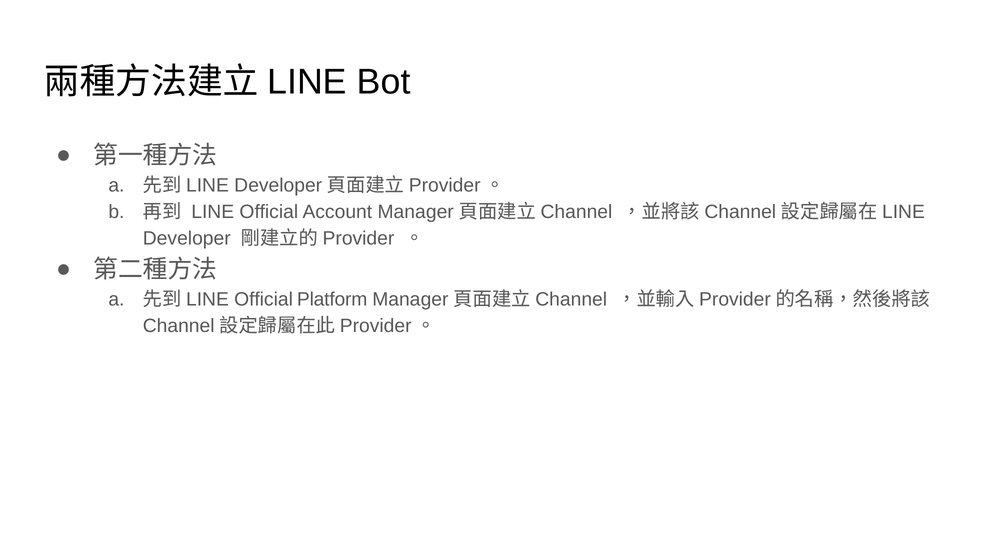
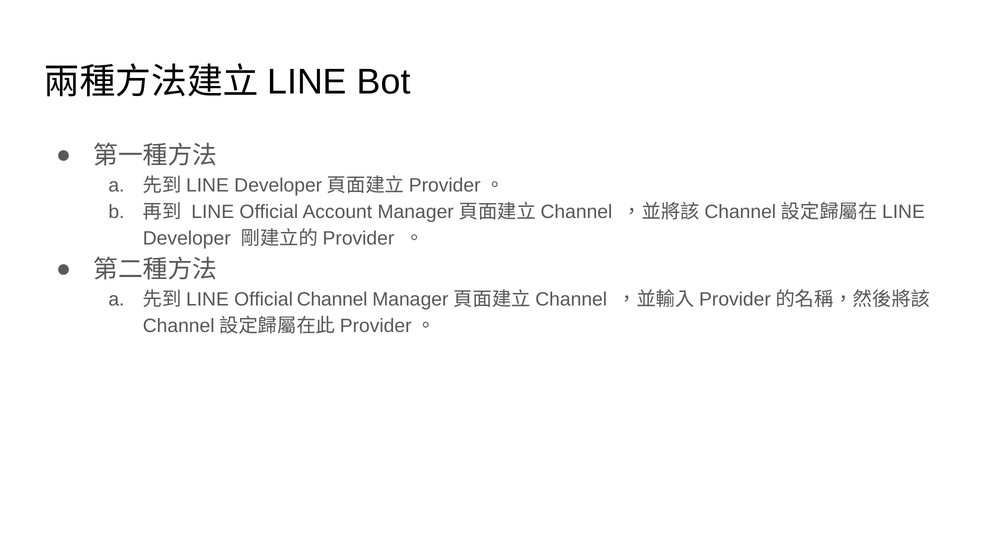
Platform: Platform -> Channel (332, 300)
